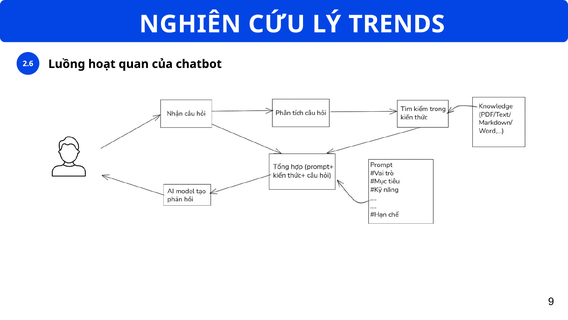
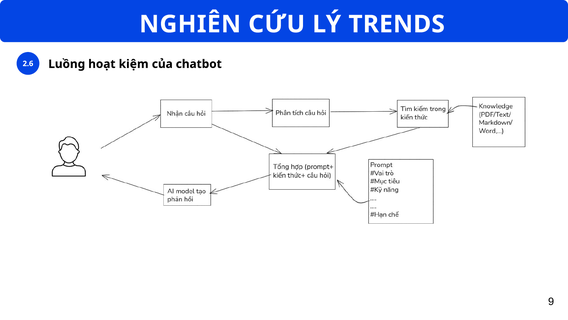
quan: quan -> kiệm (134, 64)
